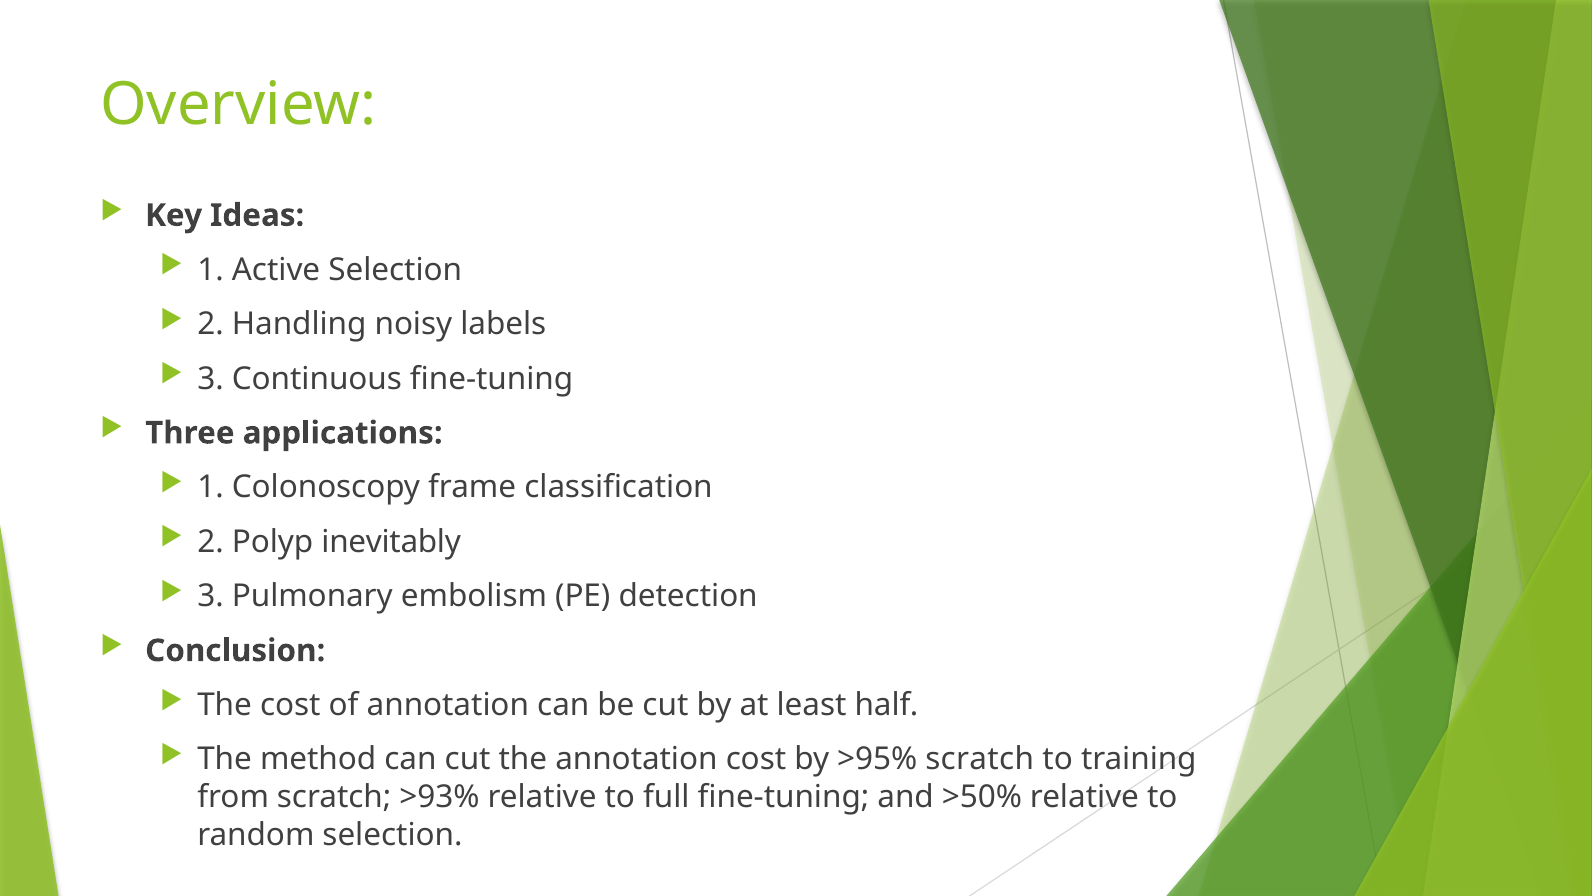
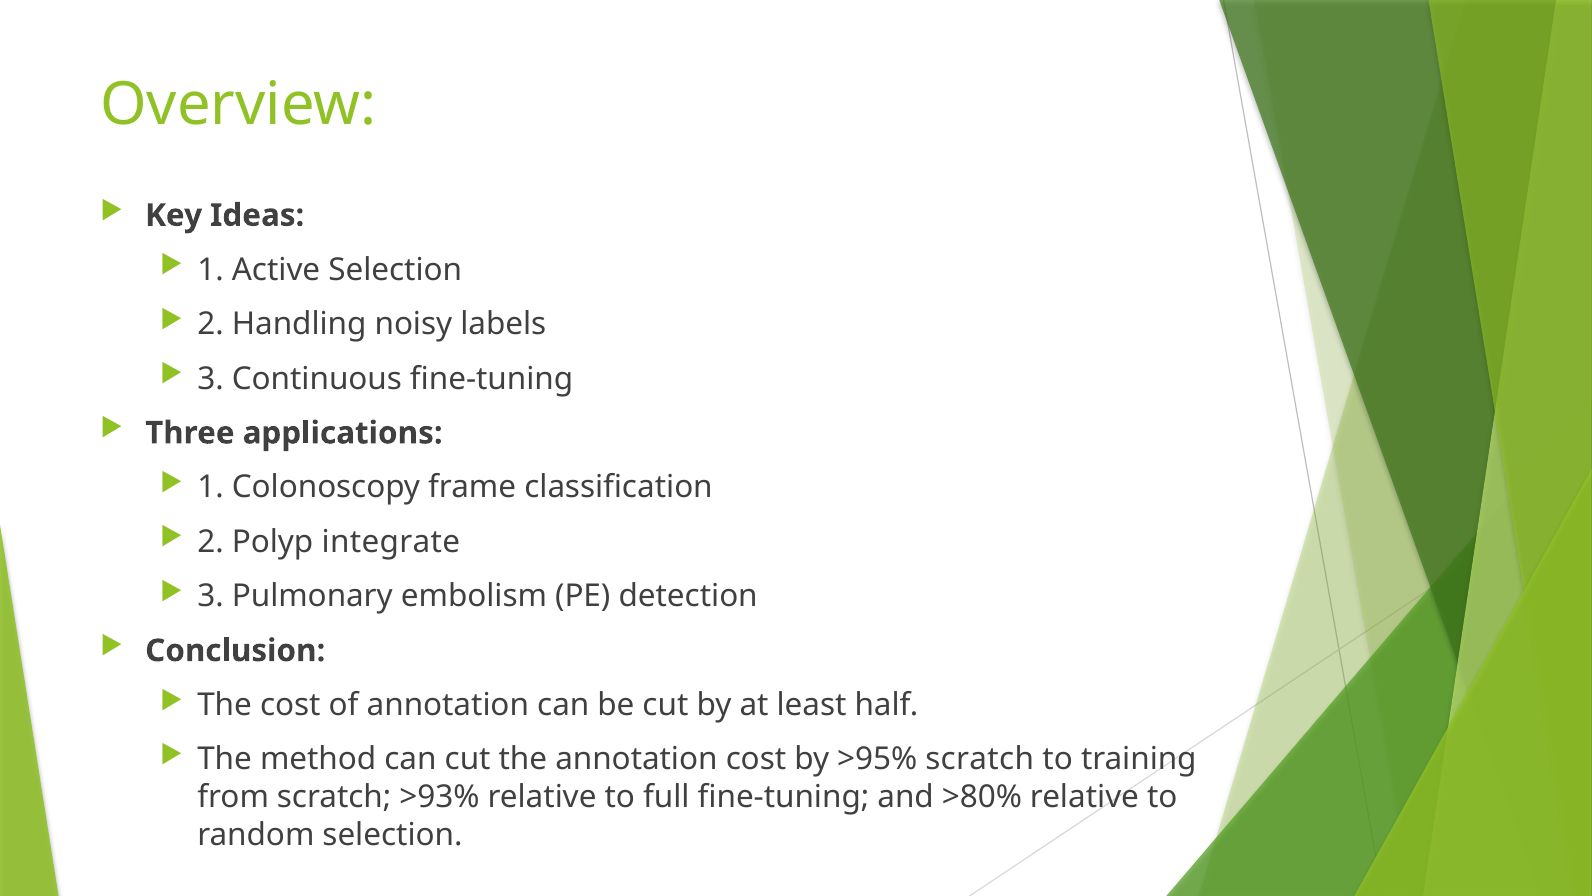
inevitably: inevitably -> integrate (391, 542)
>50%: >50% -> >80% (982, 797)
